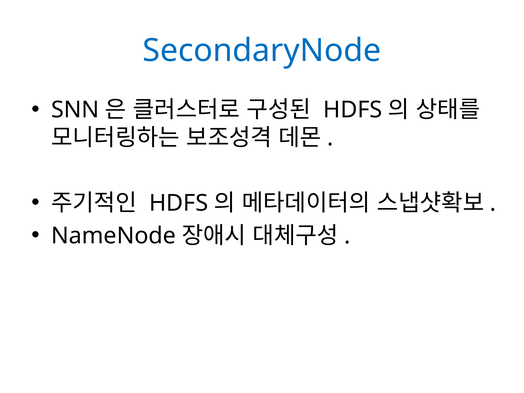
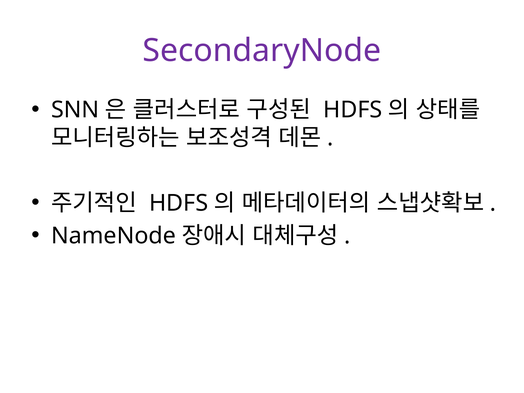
SecondaryNode colour: blue -> purple (262, 51)
